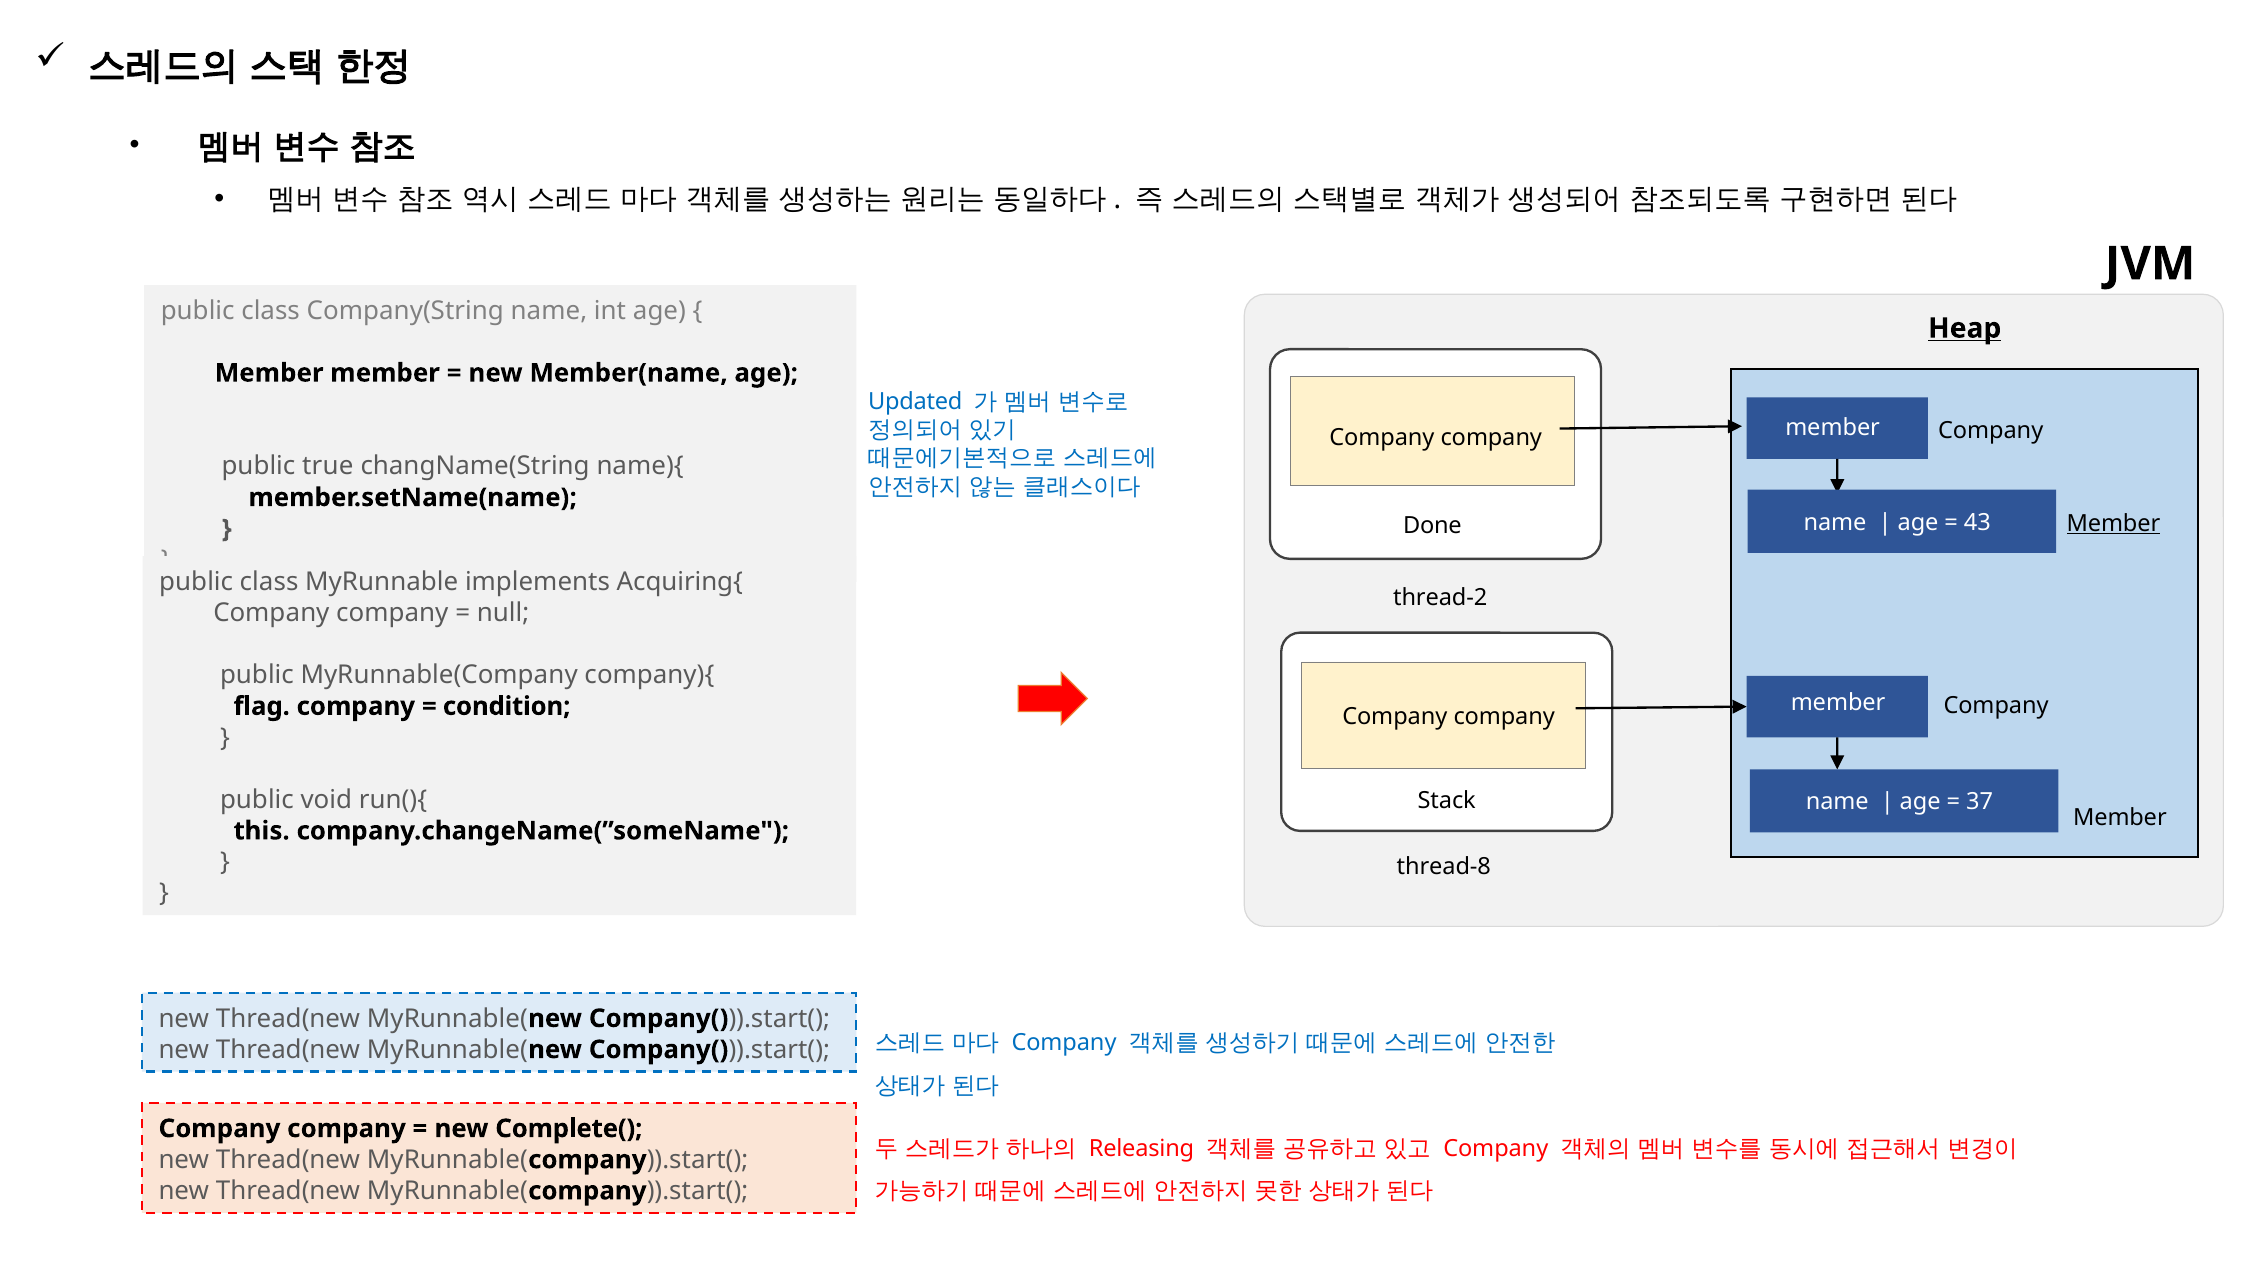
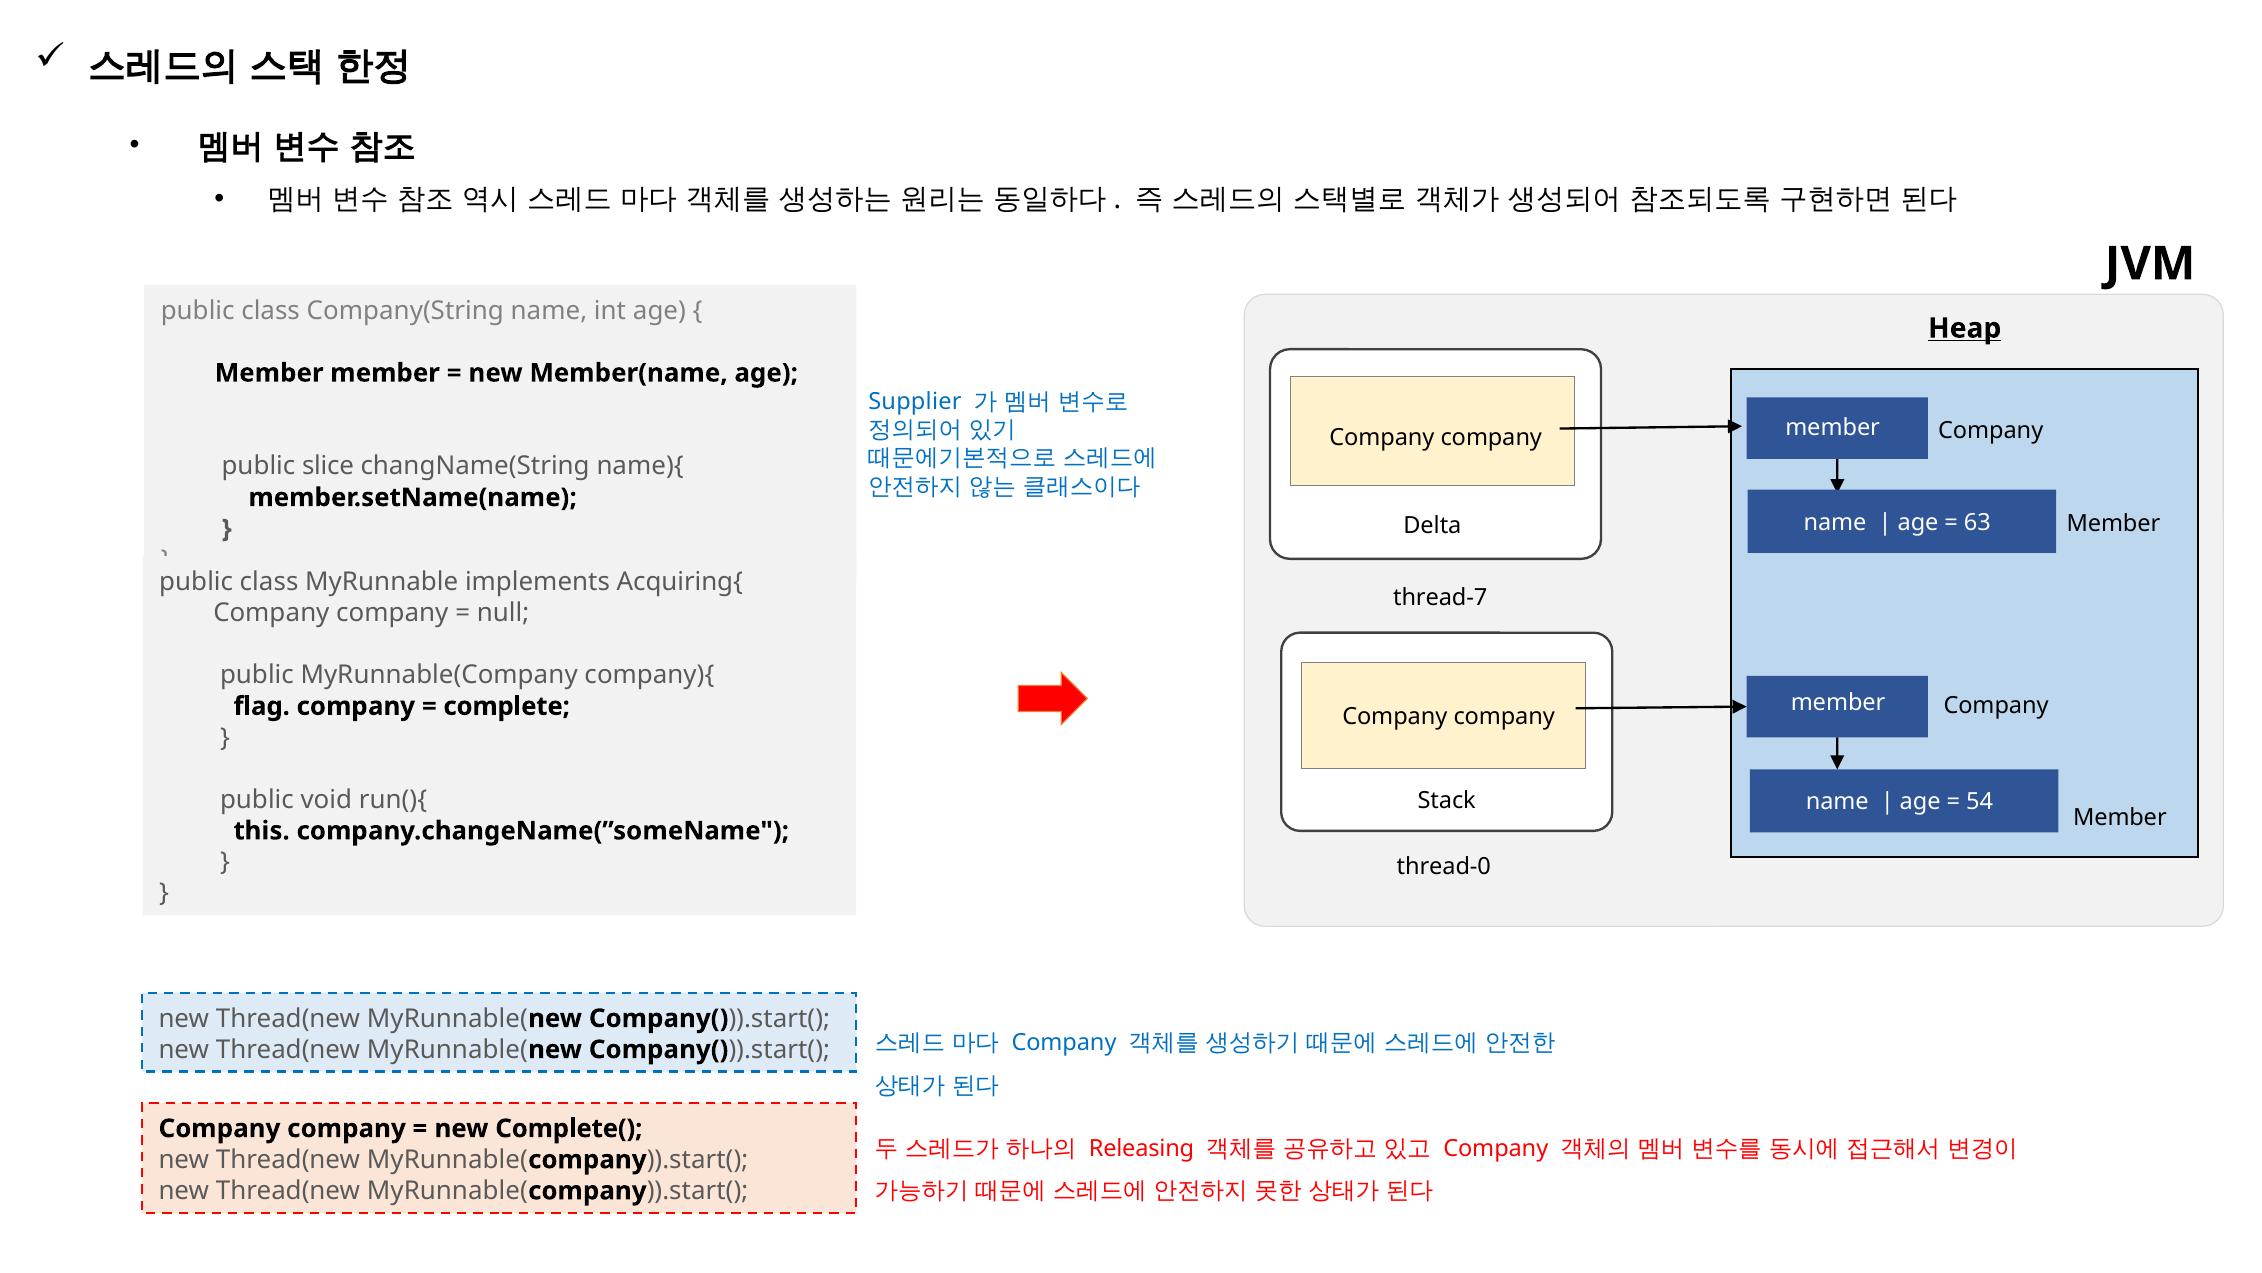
Updated: Updated -> Supplier (915, 401)
true: true -> slice (328, 466)
43: 43 -> 63 (1977, 522)
Member underline: present -> none (2113, 523)
Done: Done -> Delta (1432, 525)
thread-2: thread-2 -> thread-7 (1440, 597)
condition: condition -> complete (507, 706)
37: 37 -> 54 (1980, 802)
thread-8: thread-8 -> thread-0 (1444, 866)
